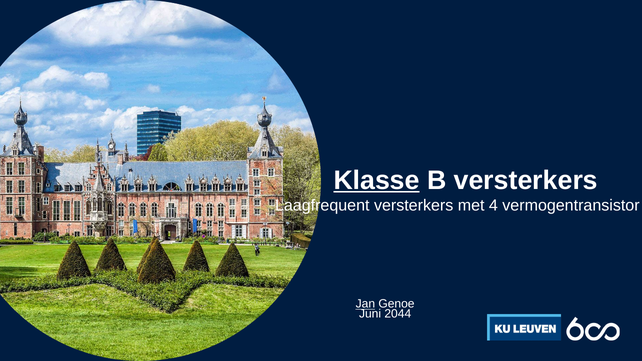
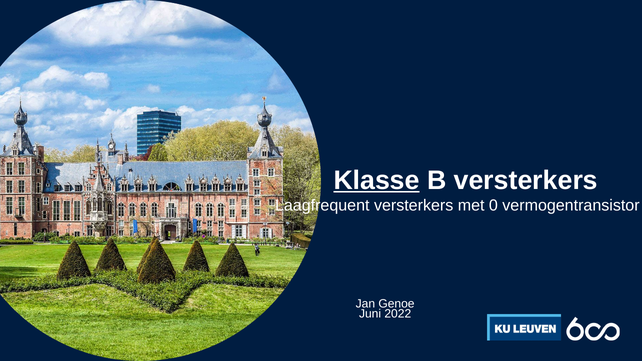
4: 4 -> 0 (493, 206)
Jan underline: present -> none (365, 304)
2044: 2044 -> 2022 (398, 314)
